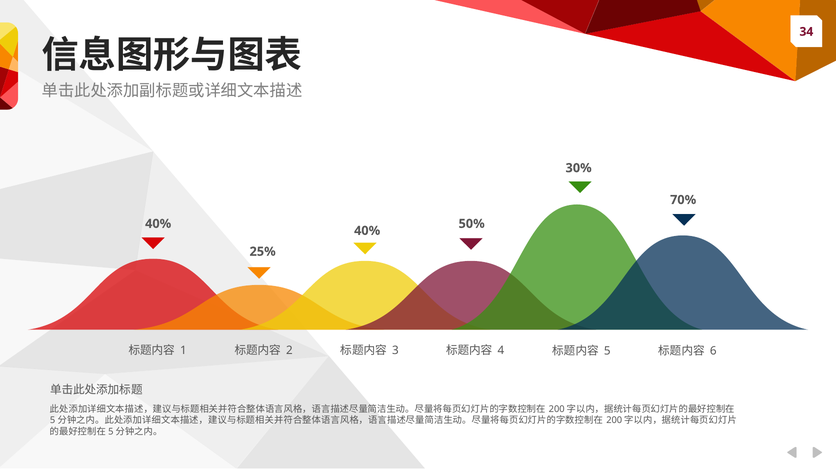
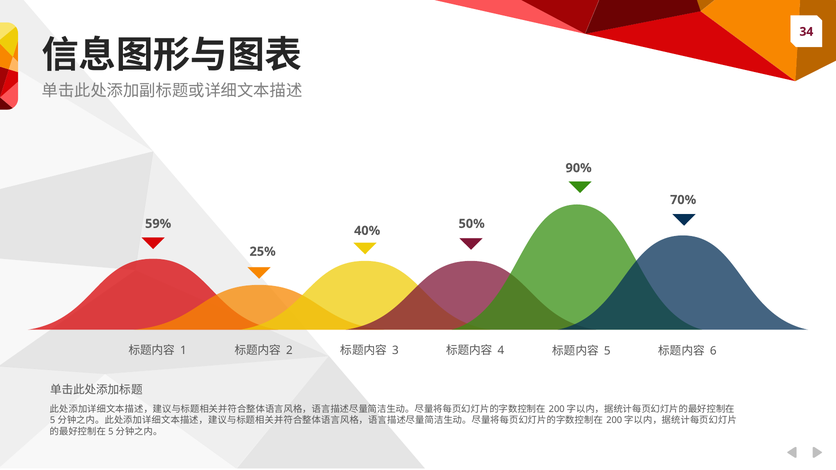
30%: 30% -> 90% (579, 168)
40%: 40% -> 59% (158, 224)
